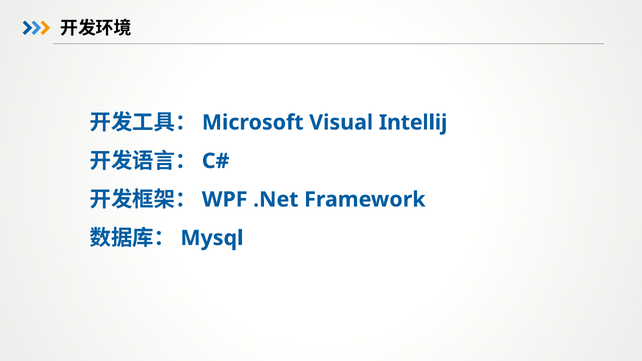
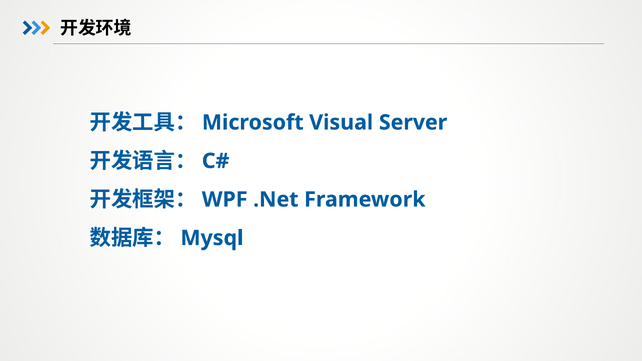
Intellij: Intellij -> Server (413, 123)
